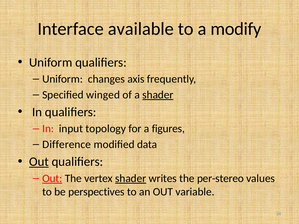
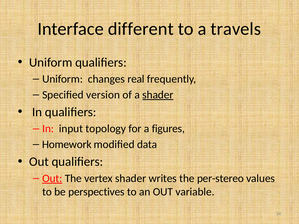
available: available -> different (141, 29)
modify: modify -> travels (236, 29)
axis: axis -> real (136, 79)
winged: winged -> version (103, 95)
Difference: Difference -> Homework (67, 145)
Out underline: present -> none (39, 162)
shader underline: present -> none (131, 179)
